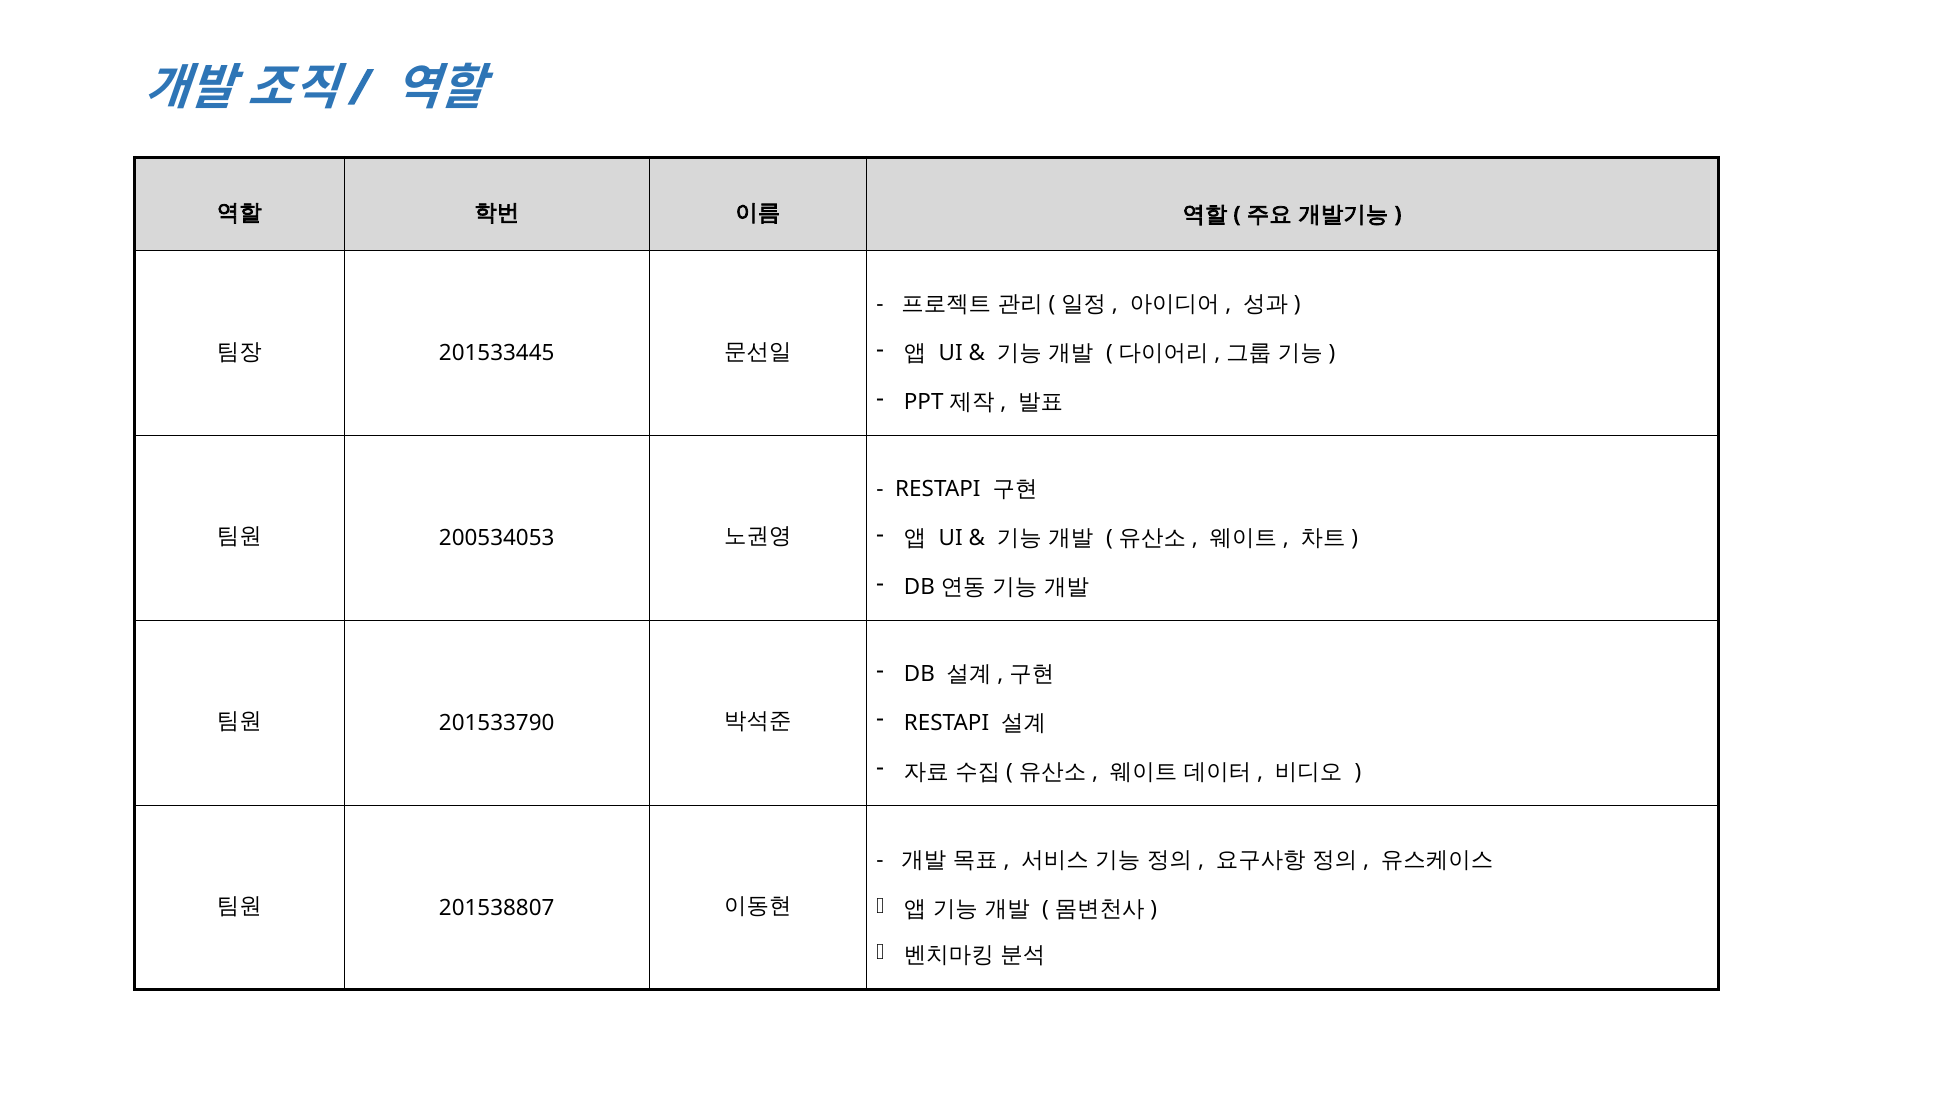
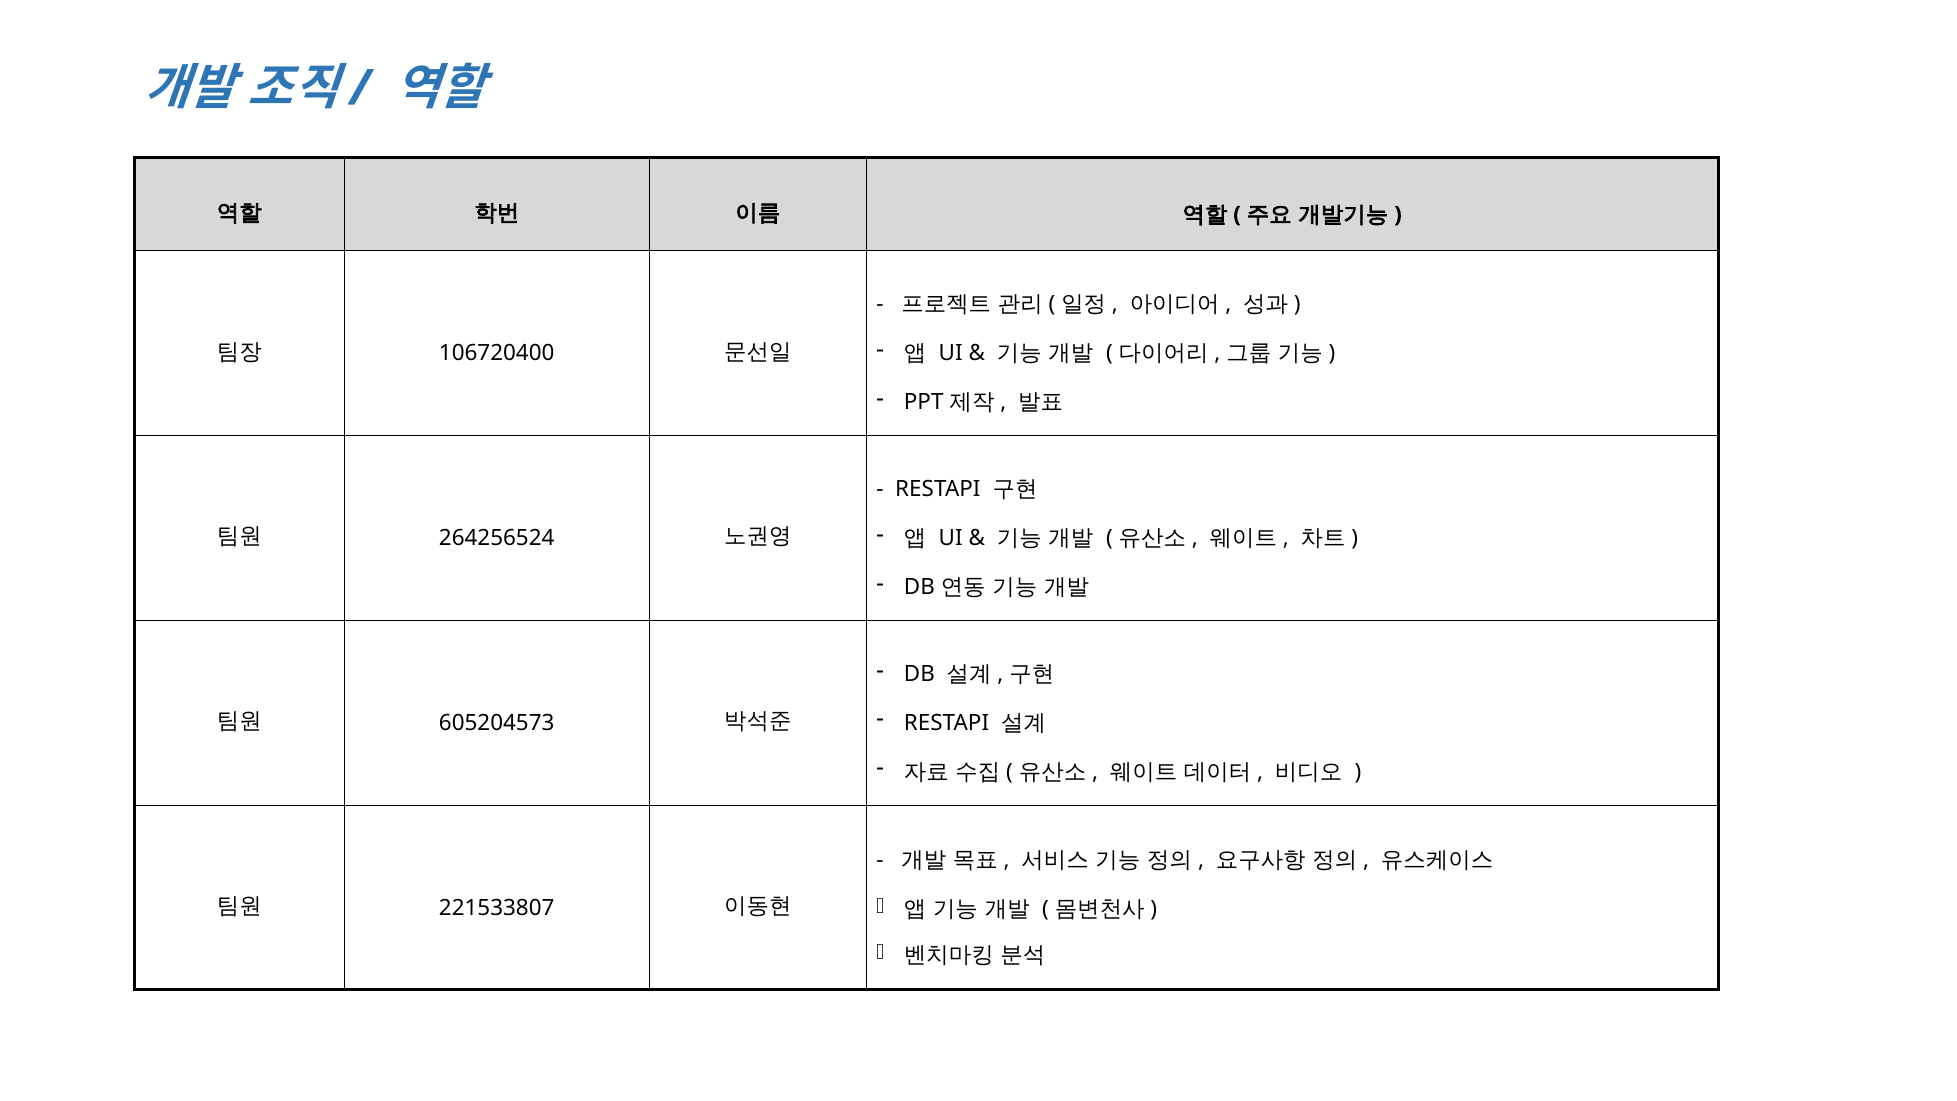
201533445: 201533445 -> 106720400 (497, 353)
200534053: 200534053 -> 264256524 (497, 538)
201533790: 201533790 -> 605204573 (497, 723)
201538807: 201538807 -> 221533807 (497, 908)
